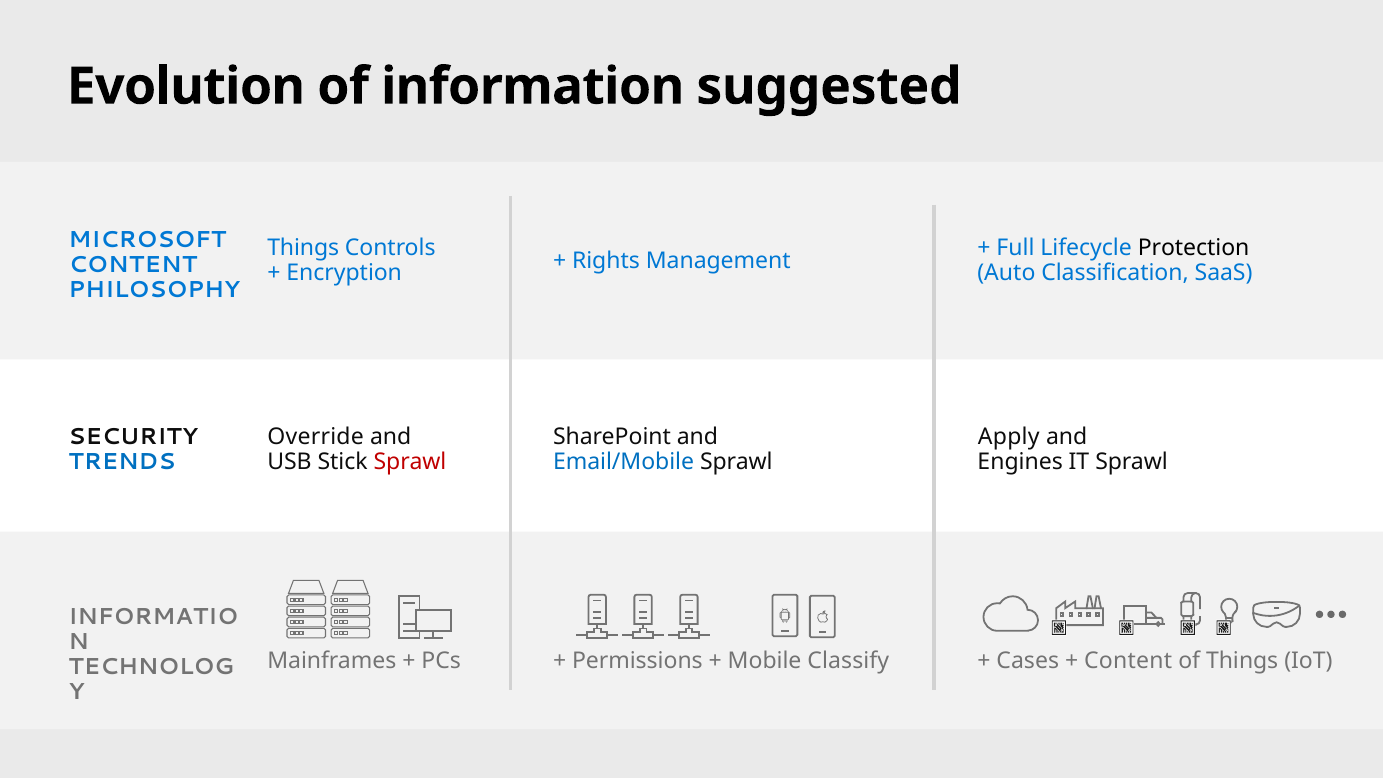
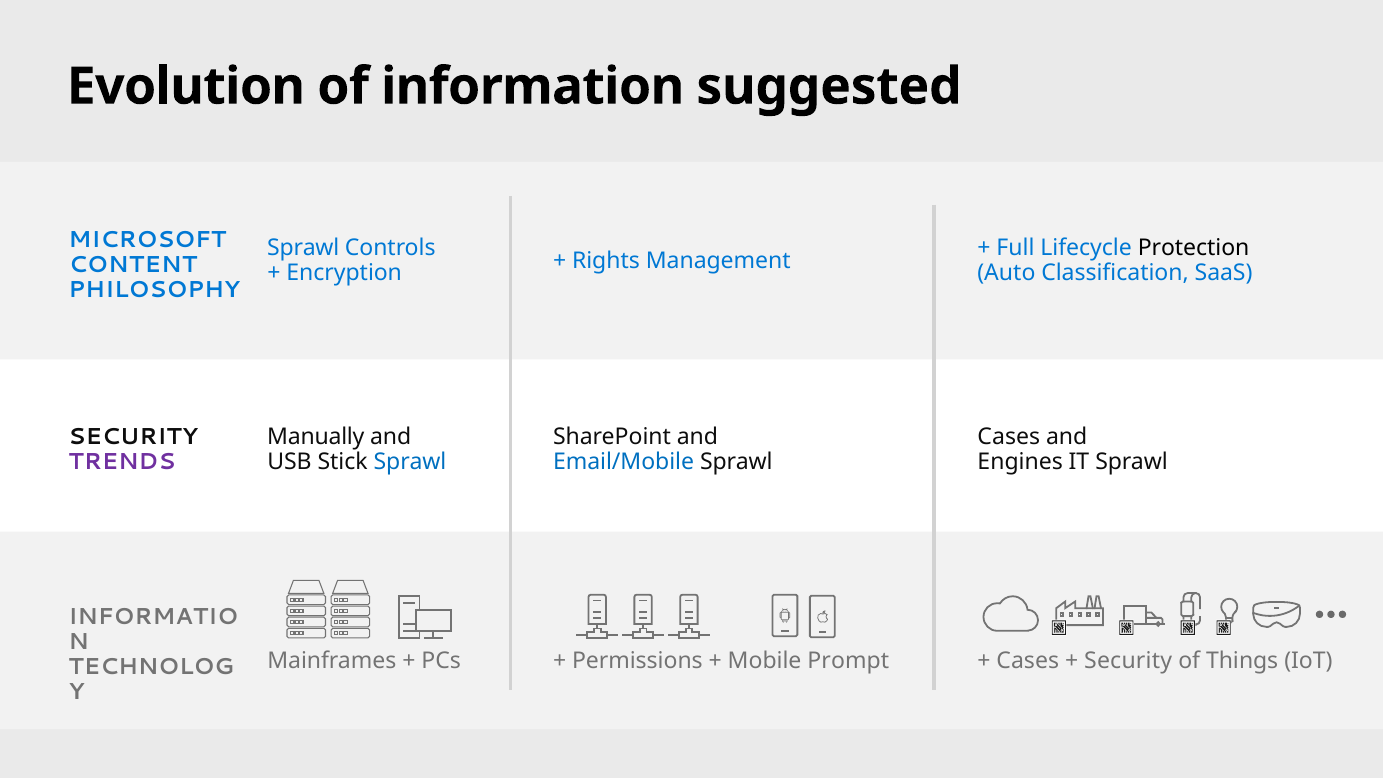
Things: Things -> Sprawl (303, 248)
Override: Override -> Manually (316, 437)
Apply: Apply -> Cases (1009, 437)
TRENDS colour: blue -> purple (122, 462)
Sprawl colour: red -> blue (410, 462)
Classify: Classify -> Prompt (848, 661)
Content: Content -> Security (1128, 661)
